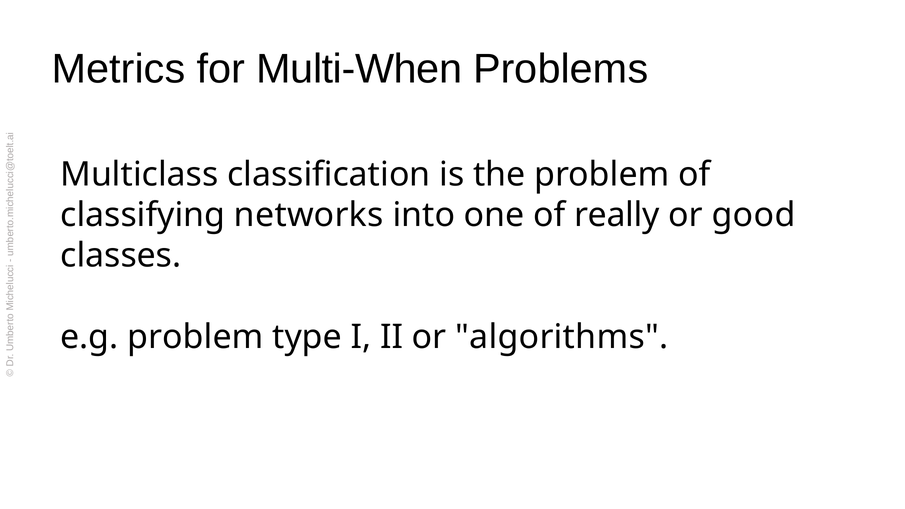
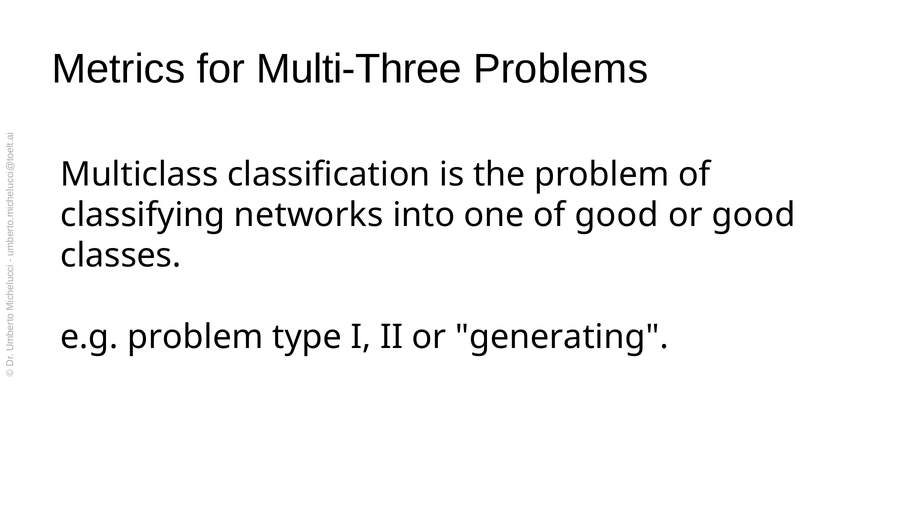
Multi-When: Multi-When -> Multi-Three (359, 69)
of really: really -> good (617, 215)
algorithms: algorithms -> generating (562, 337)
